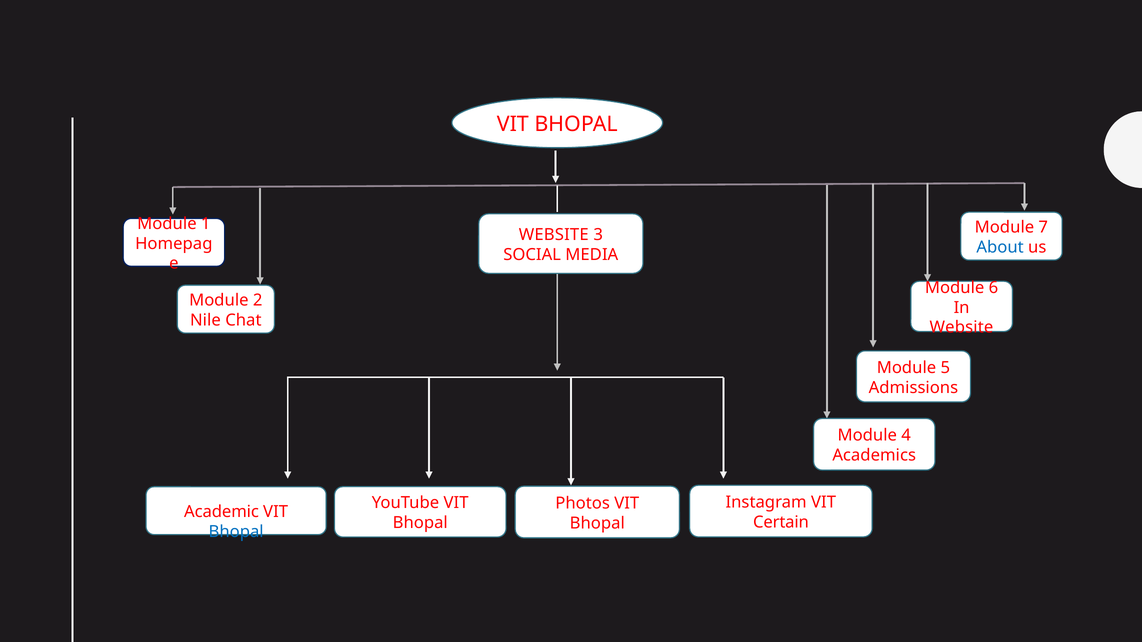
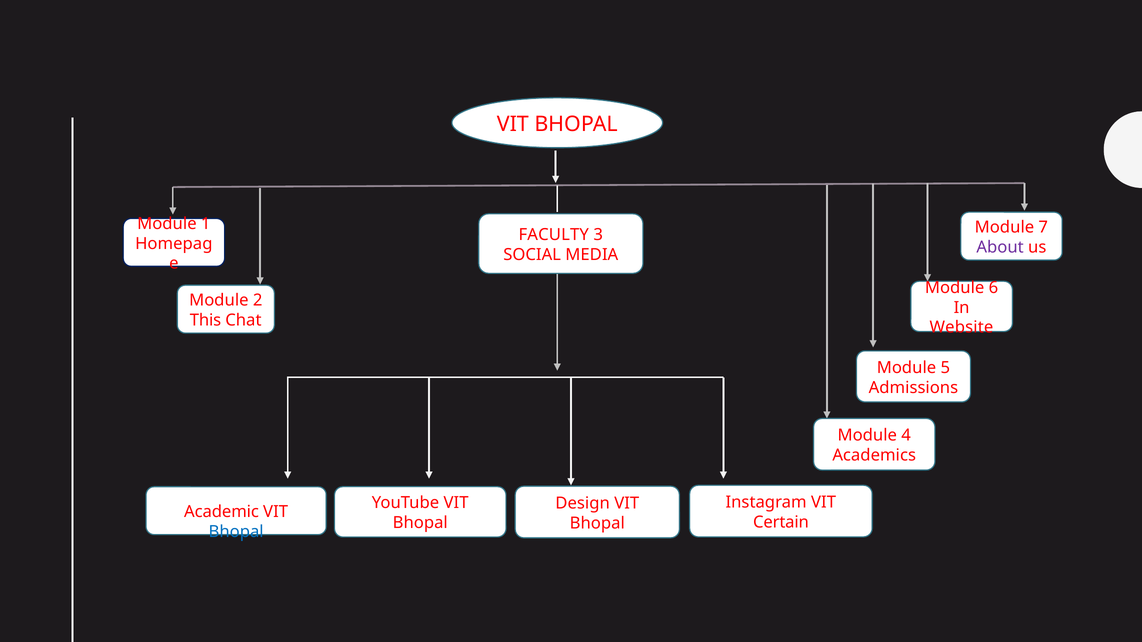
WEBSITE: WEBSITE -> FACULTY (554, 235)
About colour: blue -> purple (1000, 247)
Nile: Nile -> This (206, 320)
Photos: Photos -> Design (583, 503)
